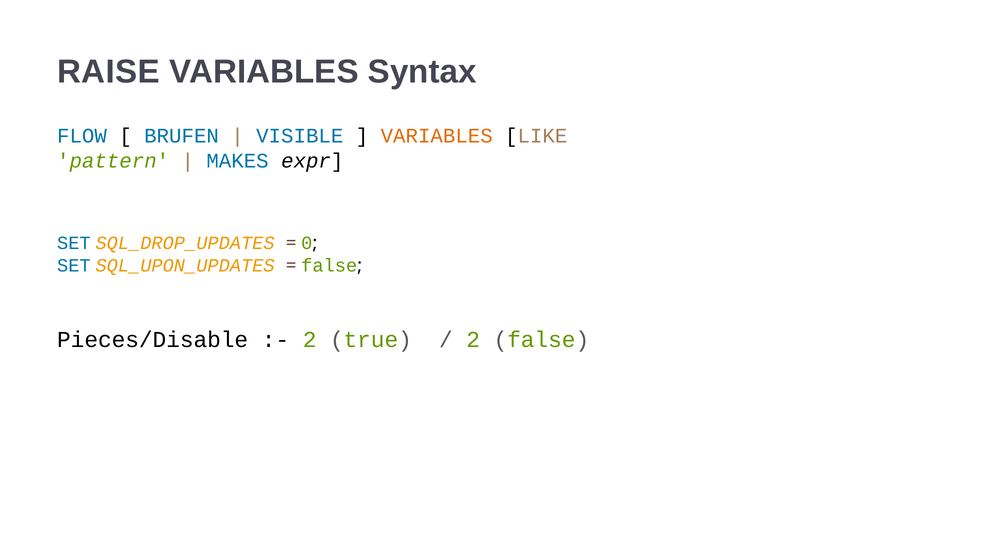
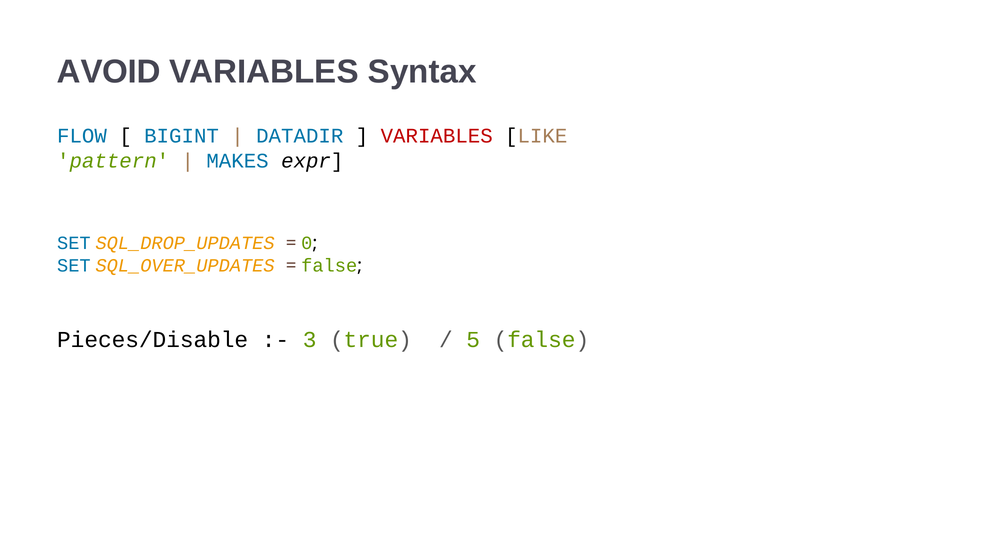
RAISE: RAISE -> AVOID (109, 72)
BRUFEN: BRUFEN -> BIGINT (182, 136)
VISIBLE: VISIBLE -> DATADIR (300, 136)
VARIABLES colour: orange -> red (437, 136)
SQL_UPON_UPDATES: SQL_UPON_UPDATES -> SQL_OVER_UPDATES (185, 265)
2: 2 -> 3 (310, 340)
2: 2 -> 5 (473, 340)
